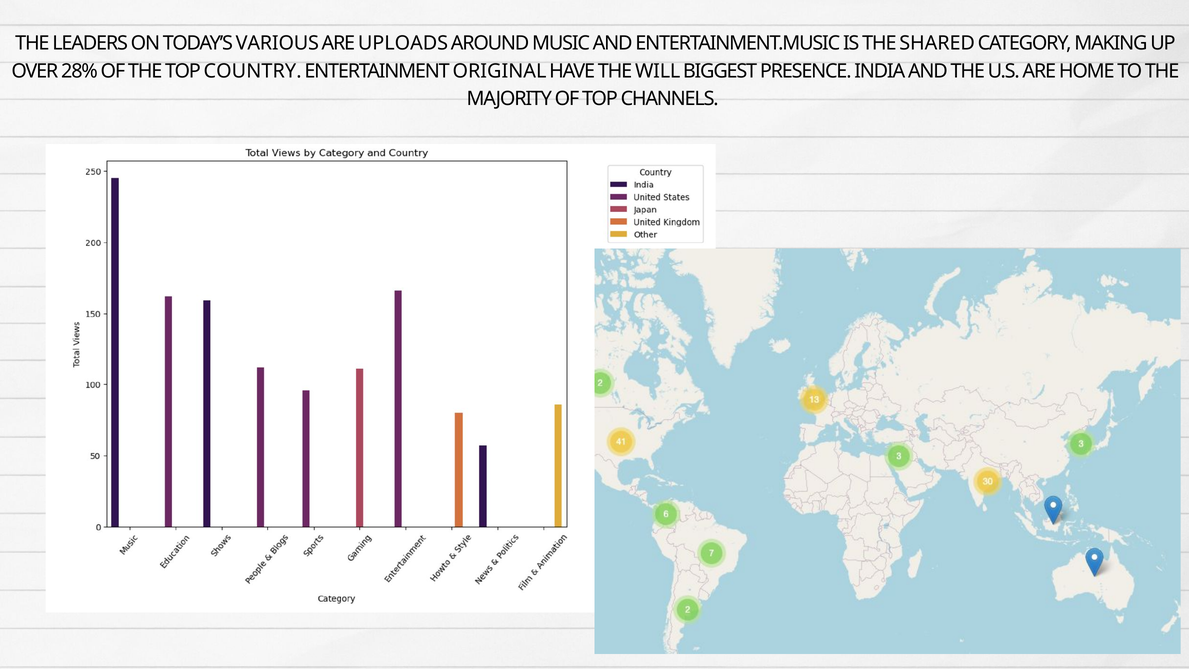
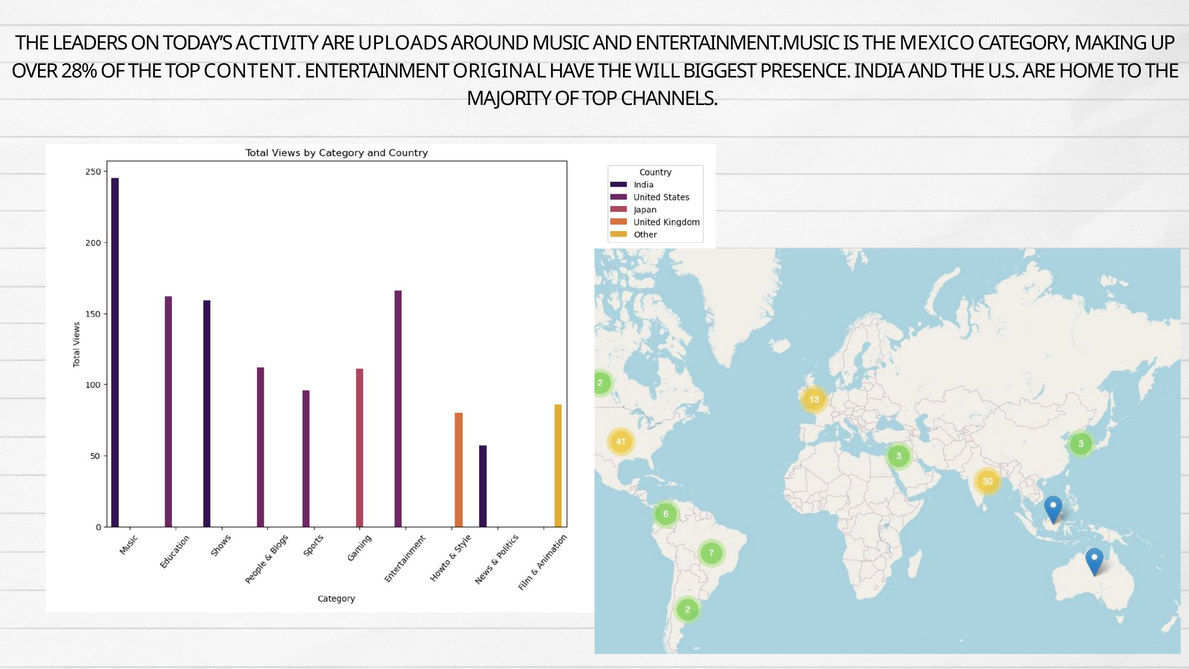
VARIOUS: VARIOUS -> ACTIVITY (277, 43)
SHARED: SHARED -> MEXICO (937, 43)
COUNTRY: COUNTRY -> CONTENT (252, 71)
